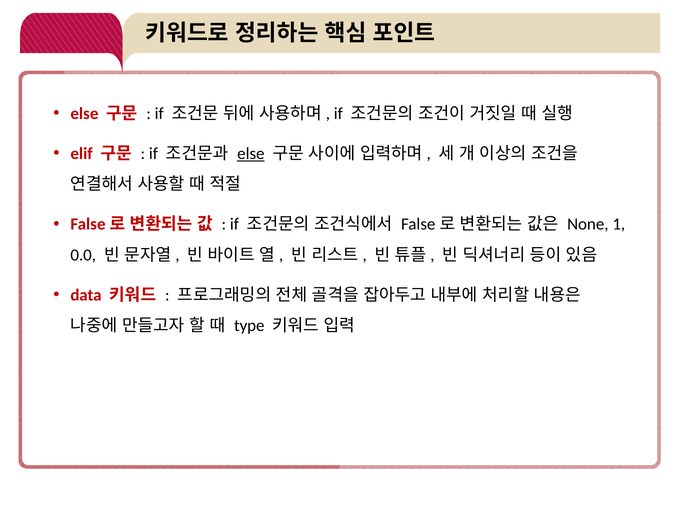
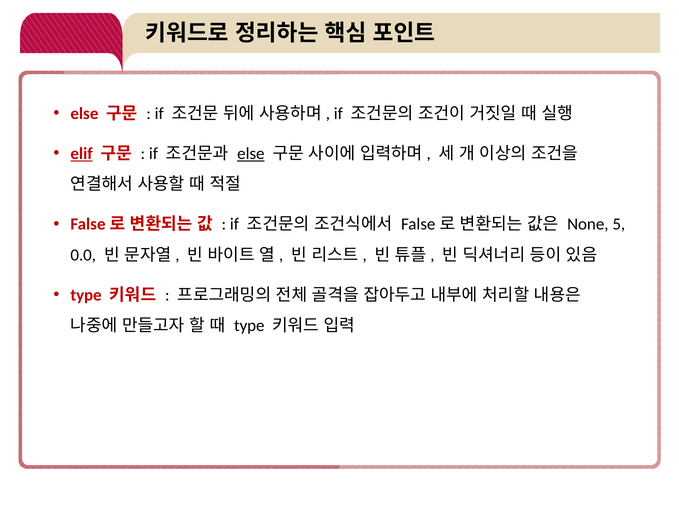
elif underline: none -> present (82, 153)
1: 1 -> 5 (619, 224)
data: data -> type (86, 295)
